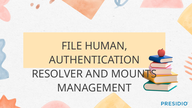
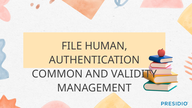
RESOLVER: RESOLVER -> COMMON (57, 74)
MOUNTS: MOUNTS -> VALIDITY (134, 74)
